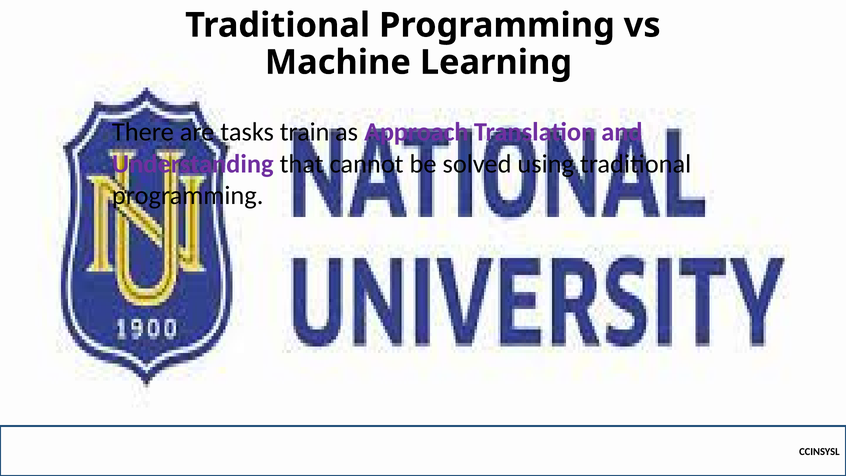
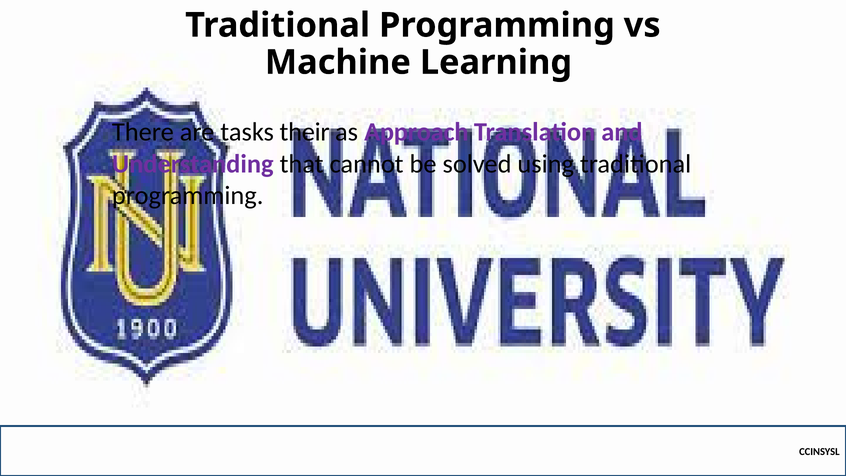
train: train -> their (305, 132)
